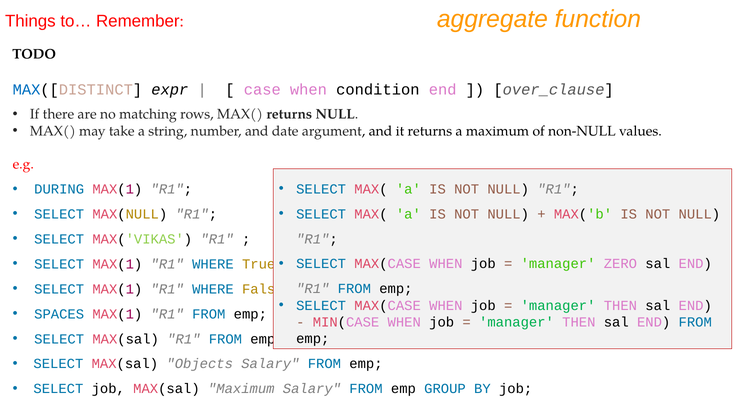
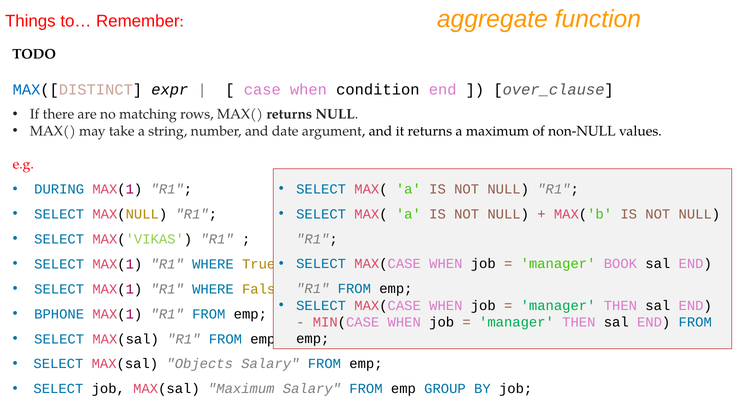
ZERO: ZERO -> BOOK (620, 264)
SPACES: SPACES -> BPHONE (59, 314)
